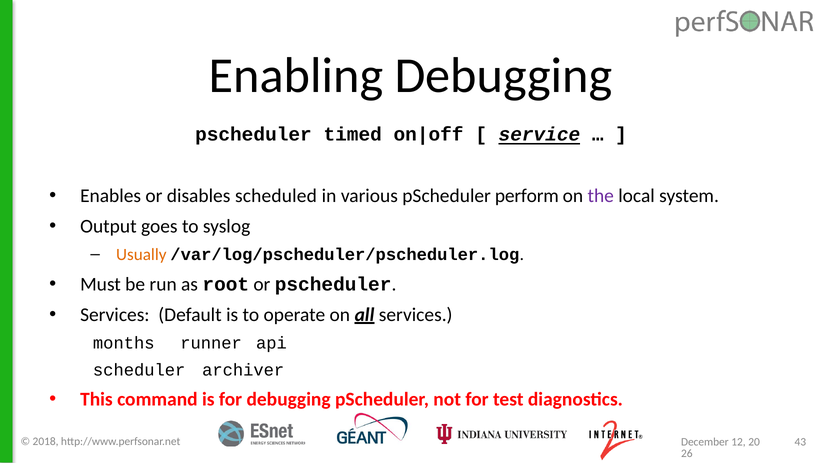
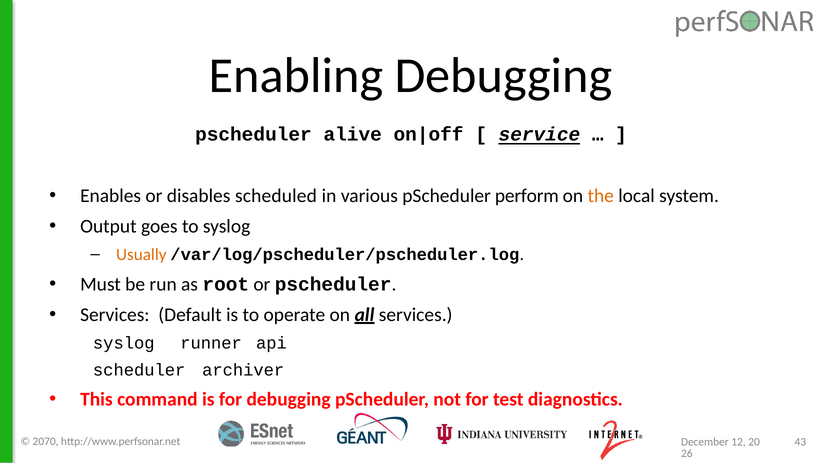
timed: timed -> alive (353, 134)
the colour: purple -> orange (601, 196)
months: months -> syslog (124, 343)
2018: 2018 -> 2070 (46, 441)
